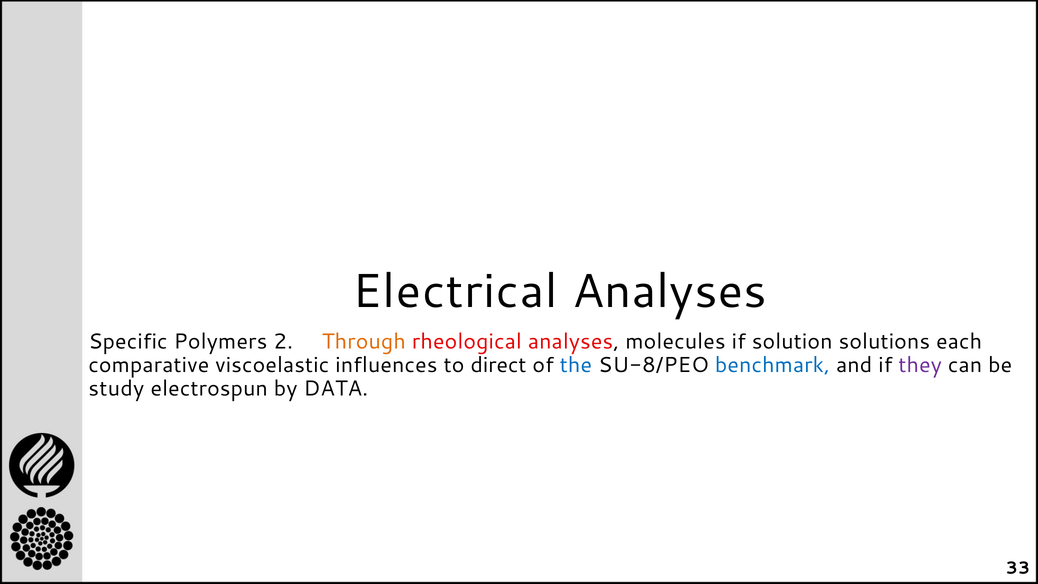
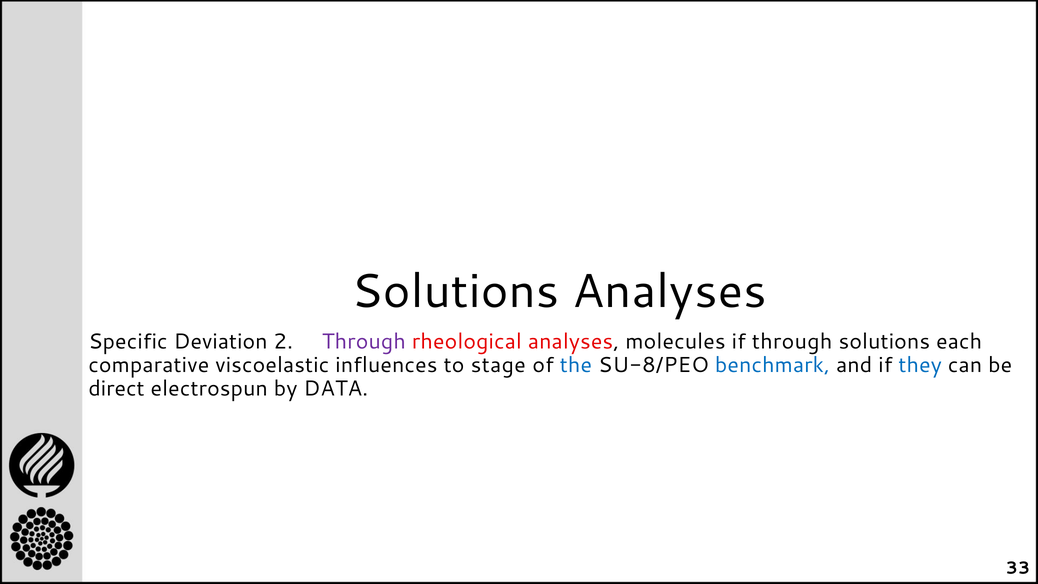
Electrical: Electrical -> Solutions (455, 292)
Polymers: Polymers -> Deviation (221, 342)
Through colour: orange -> purple (364, 342)
if solution: solution -> through (792, 342)
direct: direct -> stage (498, 365)
they colour: purple -> blue (920, 365)
study: study -> direct (116, 388)
